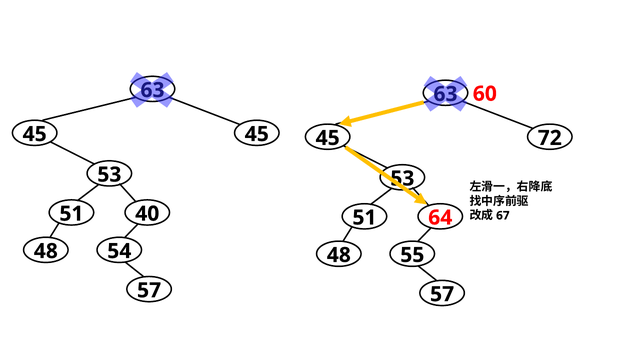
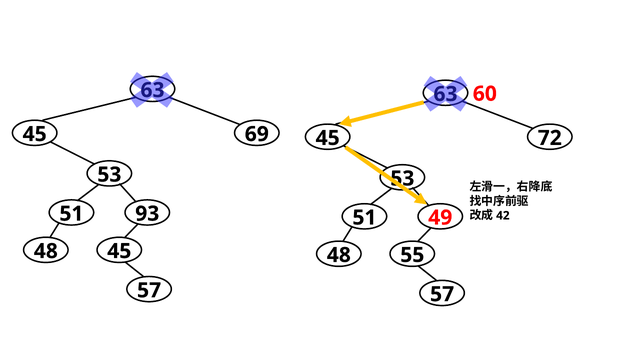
45 45: 45 -> 69 (257, 134)
40: 40 -> 93 (147, 214)
67: 67 -> 42 (503, 216)
64: 64 -> 49 (440, 218)
48 54: 54 -> 45 (119, 251)
